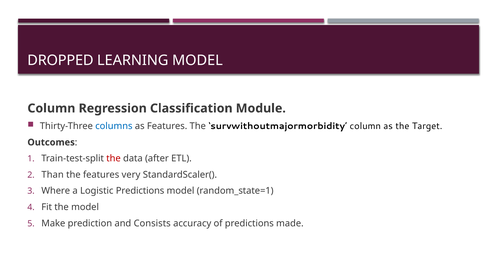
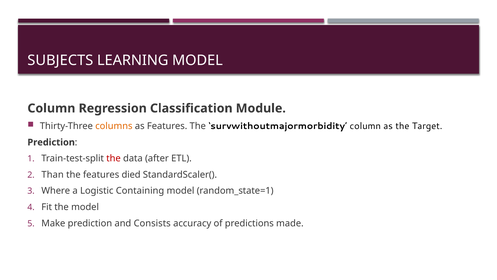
DROPPED: DROPPED -> SUBJECTS (60, 60)
columns colour: blue -> orange (114, 126)
Outcomes: Outcomes -> Prediction (51, 142)
very: very -> died (131, 174)
Logistic Predictions: Predictions -> Containing (140, 191)
